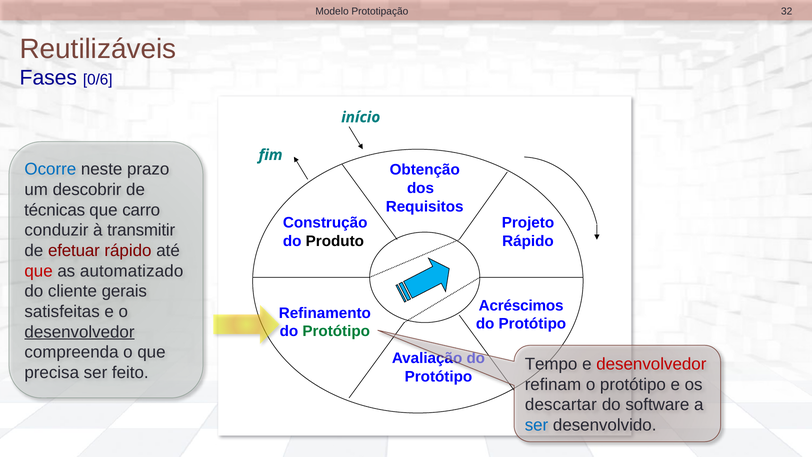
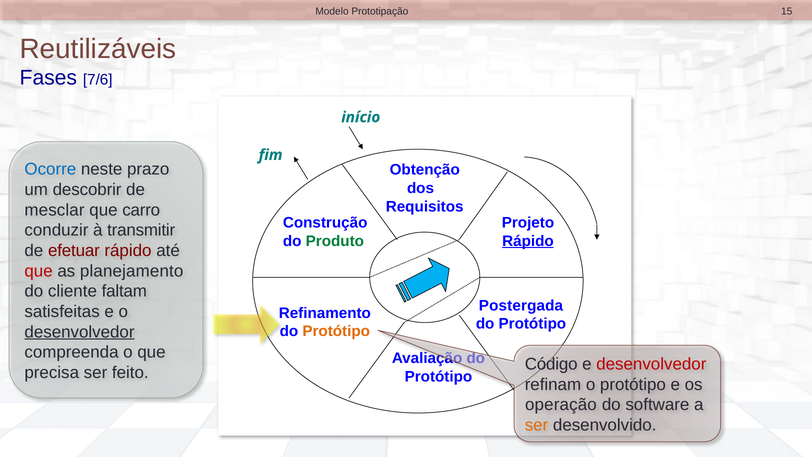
32: 32 -> 15 (787, 11)
0/6: 0/6 -> 7/6 (98, 80)
técnicas: técnicas -> mesclar (55, 210)
Produto colour: black -> green (335, 241)
Rápido underline: none -> present (528, 241)
automatizado: automatizado -> planejamento (132, 271)
gerais: gerais -> faltam (124, 291)
Acréscimos: Acréscimos -> Postergada (521, 305)
Protótipo colour: green -> orange (336, 331)
Tempo: Tempo -> Código (551, 364)
descartar: descartar -> operação (561, 405)
ser colour: blue -> orange (537, 425)
